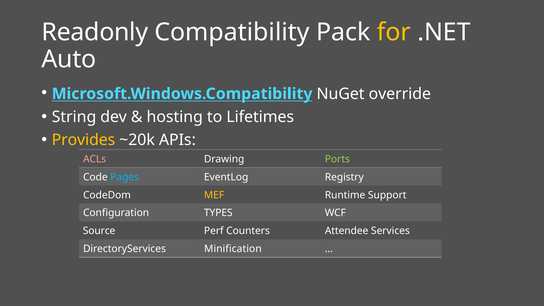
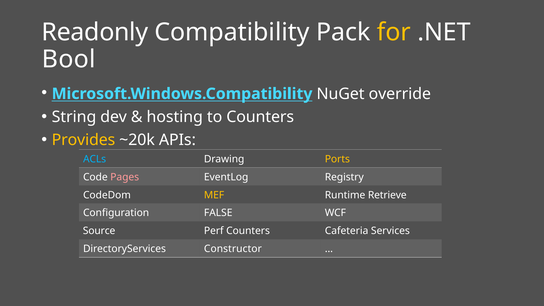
Auto: Auto -> Bool (69, 59)
to Lifetimes: Lifetimes -> Counters (260, 117)
ACLs colour: pink -> light blue (95, 159)
Ports colour: light green -> yellow (337, 159)
Pages colour: light blue -> pink (125, 177)
Support: Support -> Retrieve (387, 195)
TYPES: TYPES -> FALSE (218, 213)
Attendee: Attendee -> Cafeteria (347, 231)
Minification: Minification -> Constructor (233, 249)
